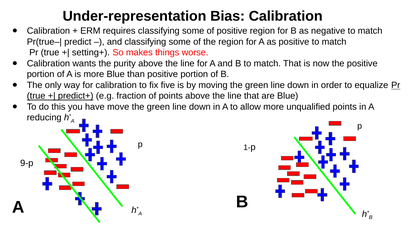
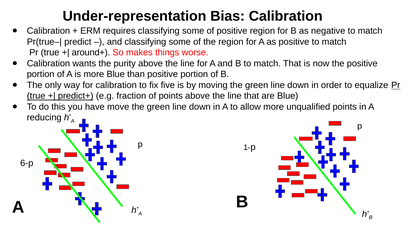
setting+: setting+ -> around+ (91, 53)
9-p: 9-p -> 6-p (27, 164)
